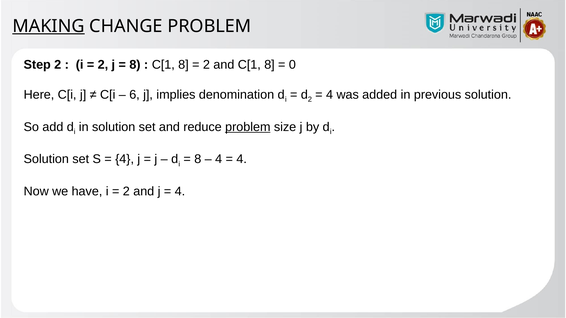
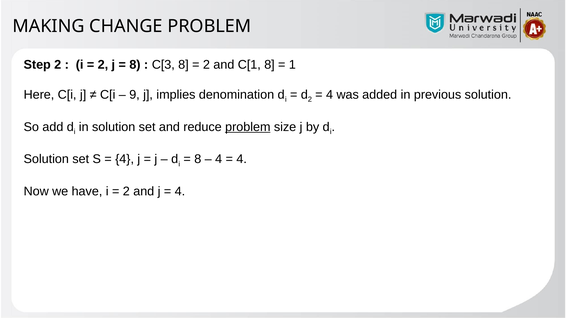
MAKING underline: present -> none (49, 26)
C[1: C[1 -> C[3 (163, 65)
0: 0 -> 1 (292, 65)
6: 6 -> 9 (134, 95)
